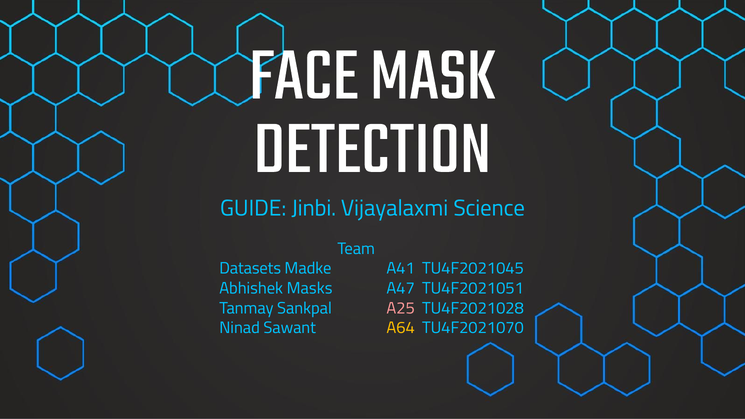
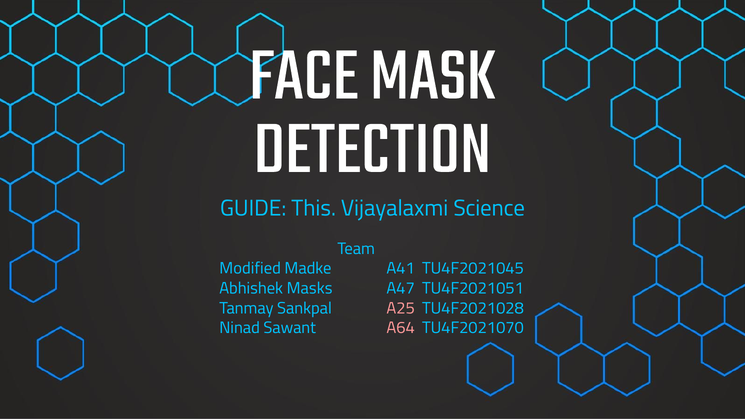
Jinbi: Jinbi -> This (314, 208)
Datasets: Datasets -> Modified (250, 268)
A64 colour: yellow -> pink (401, 328)
